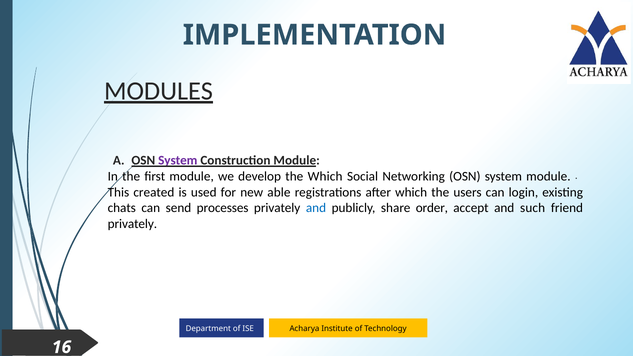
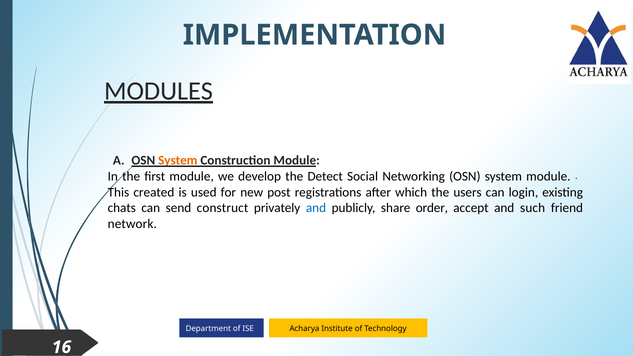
System colour: purple -> orange (178, 161)
the Which: Which -> Detect (325, 176)
able: able -> post (279, 192)
processes: processes -> construct (223, 208)
privately: privately -> network (132, 224)
